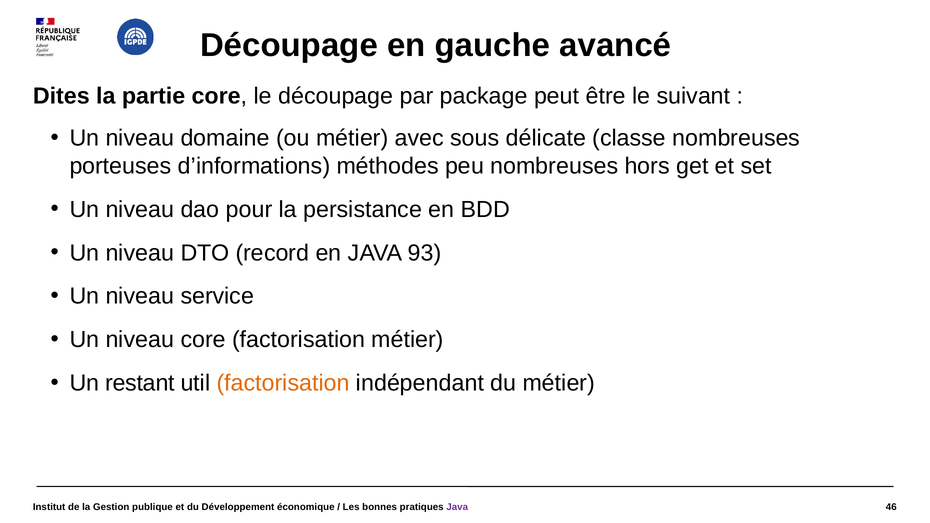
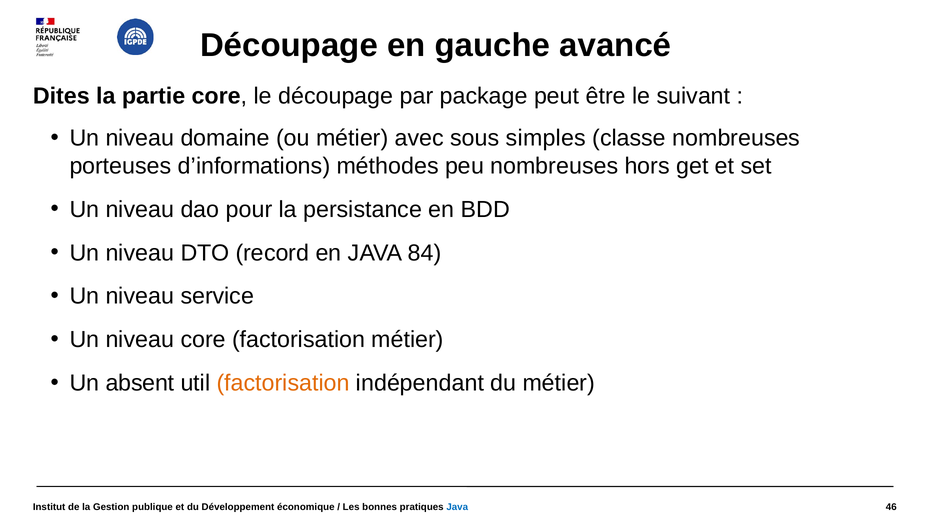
délicate: délicate -> simples (546, 138)
93: 93 -> 84 (425, 253)
restant: restant -> absent (140, 383)
Java colour: purple -> blue (457, 507)
